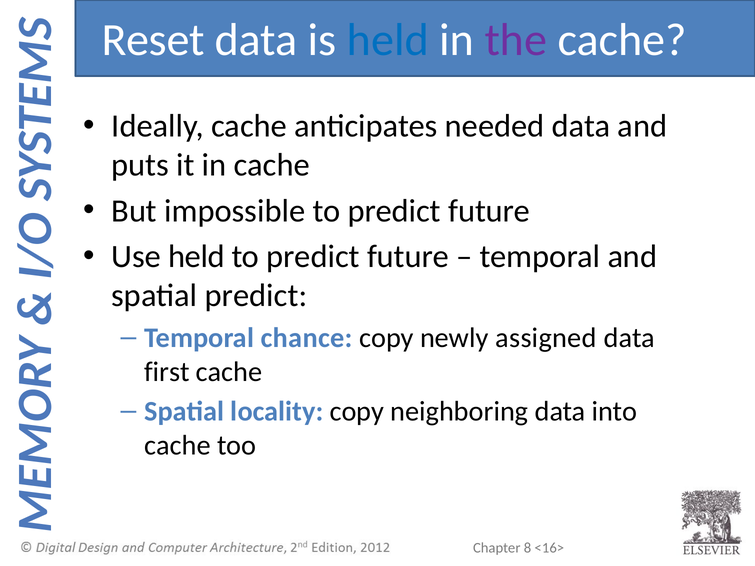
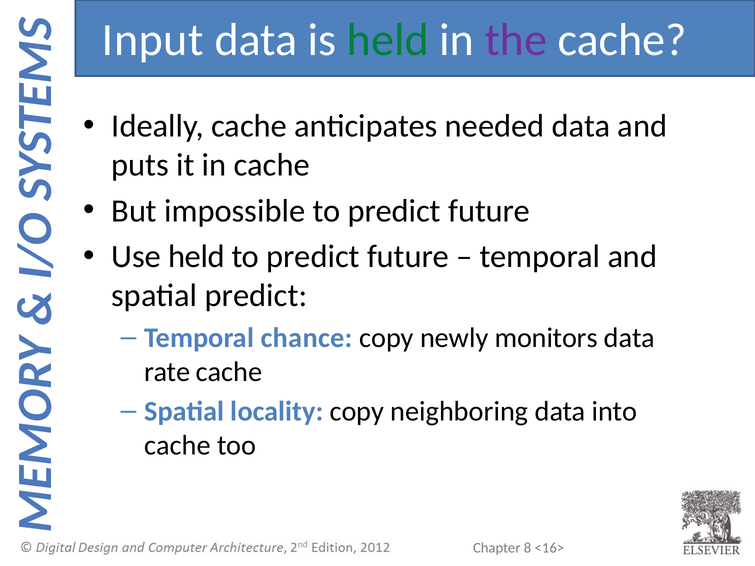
Reset: Reset -> Input (153, 40)
held colour: blue -> green (388, 40)
assigned: assigned -> monitors (546, 338)
first: first -> rate (167, 372)
